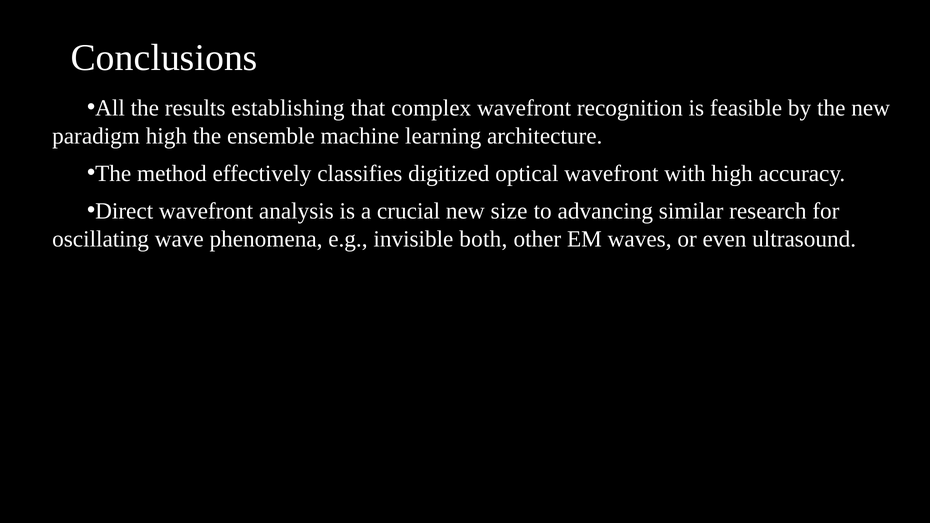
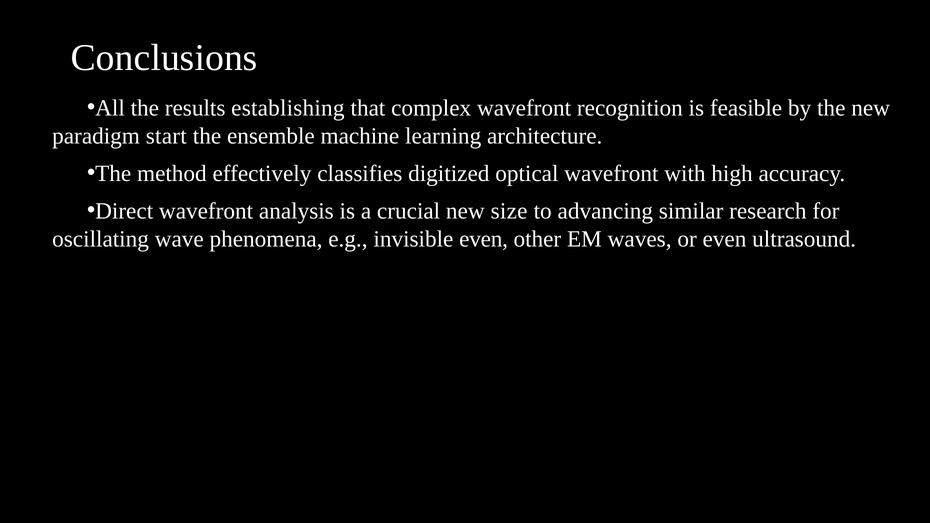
paradigm high: high -> start (166, 136)
invisible both: both -> even (484, 239)
